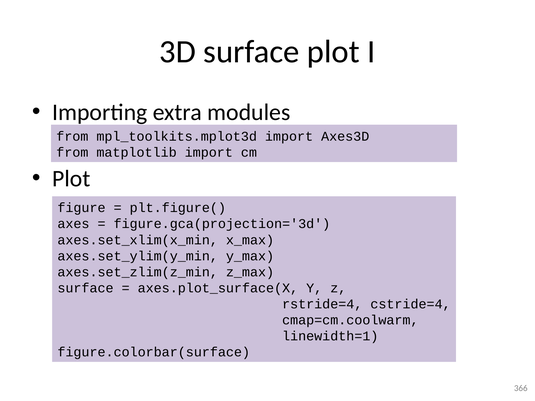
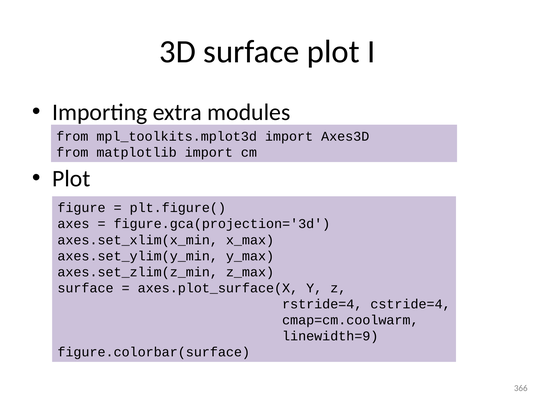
linewidth=1: linewidth=1 -> linewidth=9 (330, 336)
